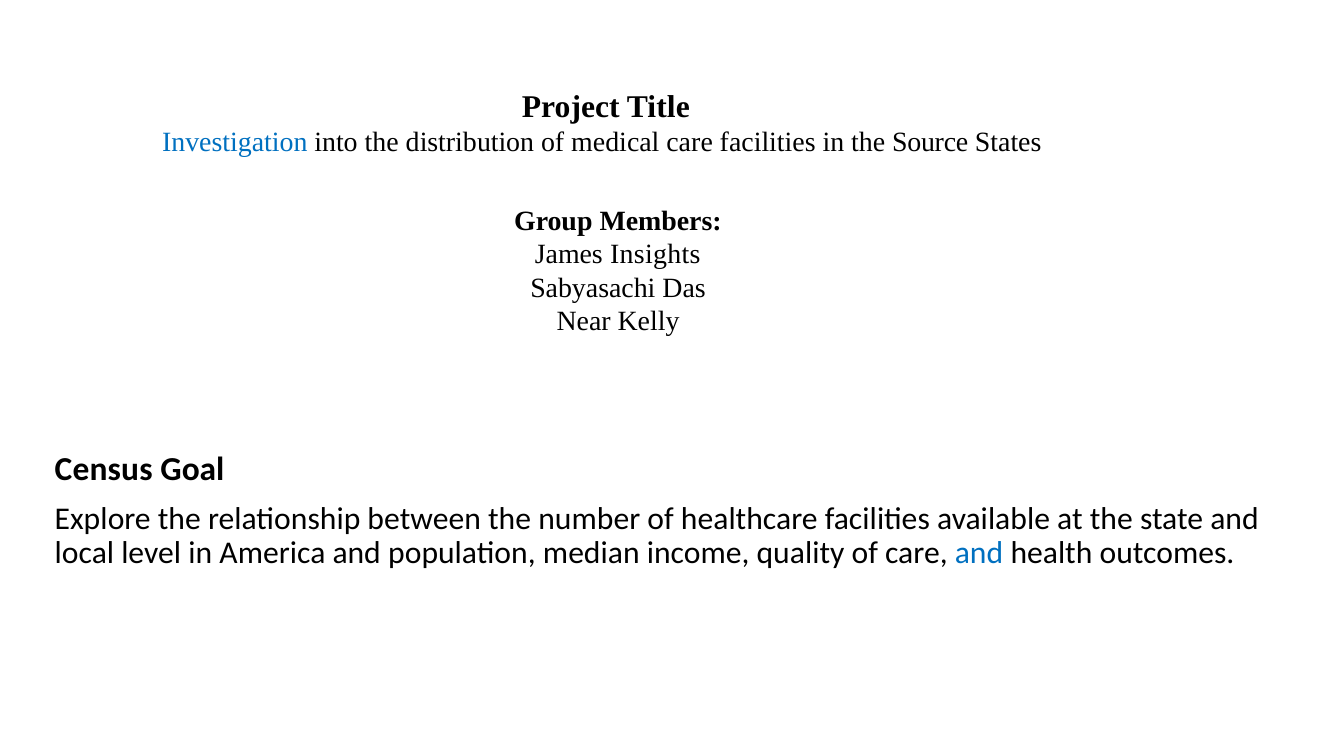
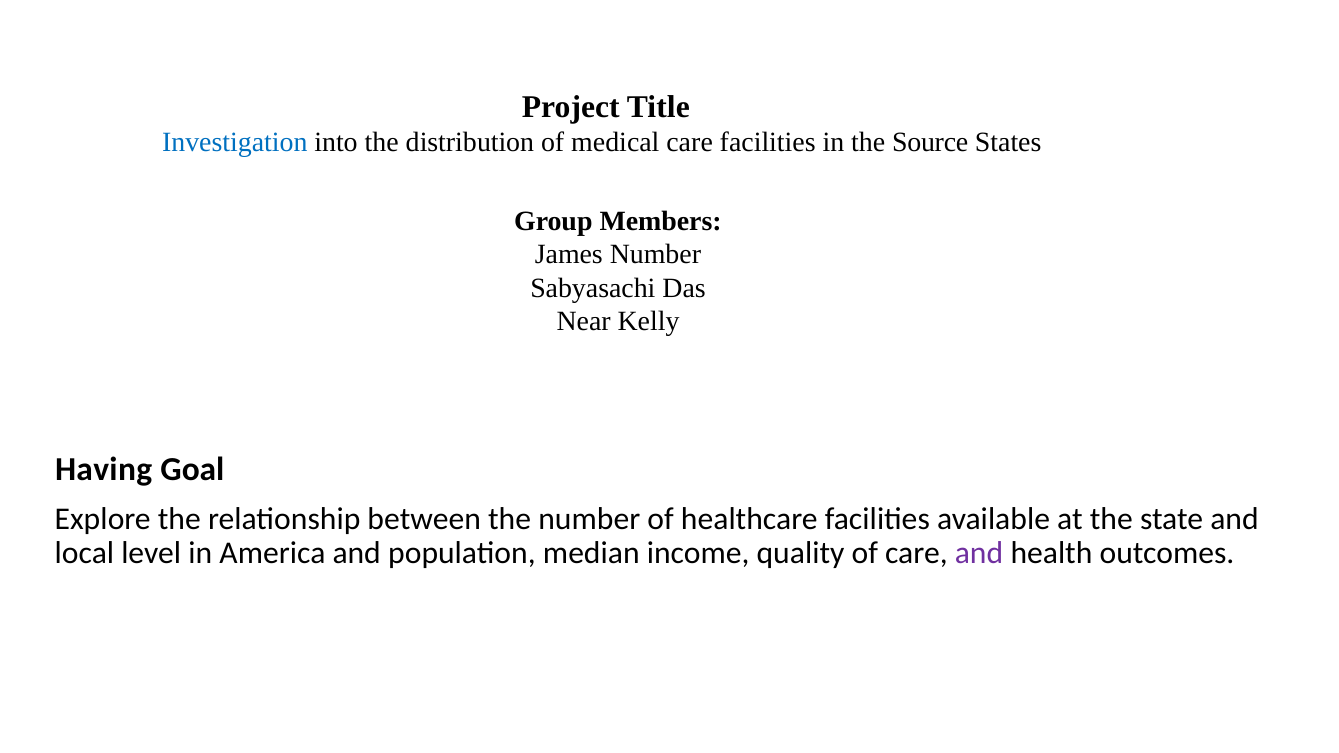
James Insights: Insights -> Number (655, 255)
Census: Census -> Having (104, 470)
and colour: blue -> purple (979, 553)
